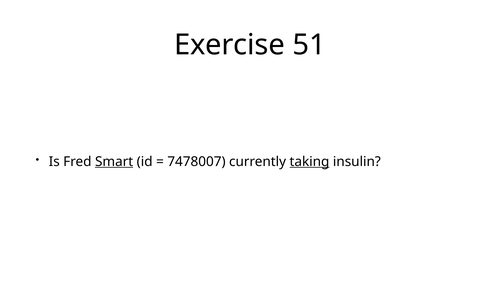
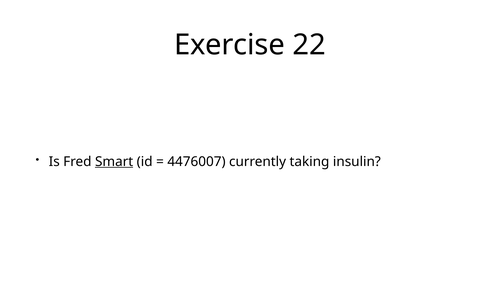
51: 51 -> 22 (309, 45)
7478007: 7478007 -> 4476007 (196, 162)
taking underline: present -> none (309, 162)
